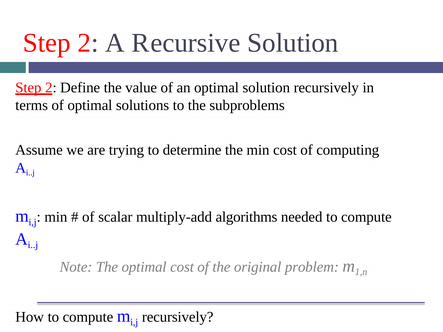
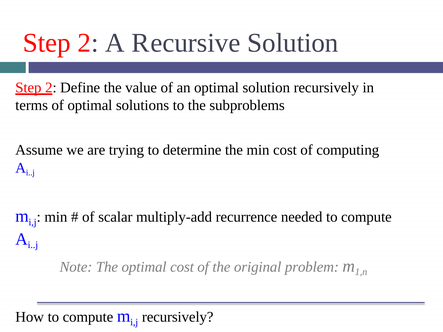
algorithms: algorithms -> recurrence (246, 217)
